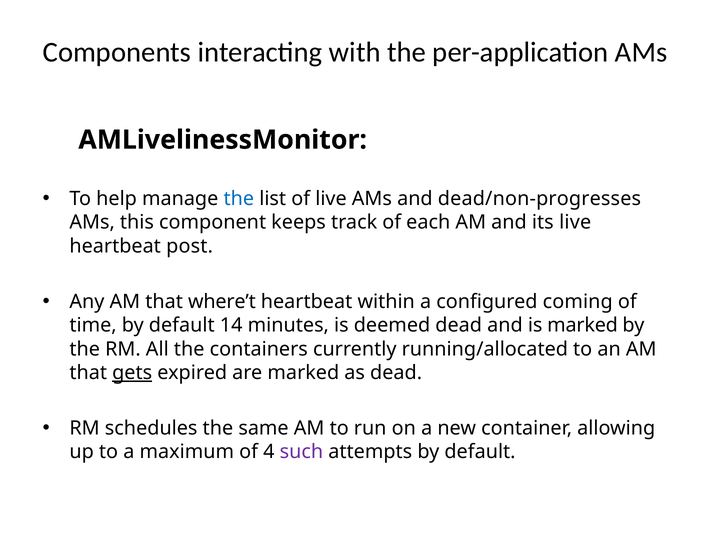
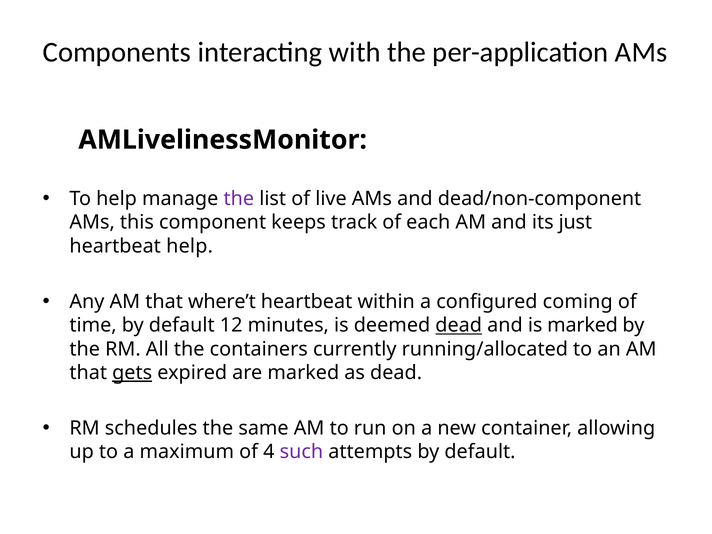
the colour: blue -> purple (239, 199)
dead/non-progresses: dead/non-progresses -> dead/non-component (540, 199)
its live: live -> just (575, 222)
heartbeat post: post -> help (190, 246)
14: 14 -> 12 (231, 325)
dead underline: none -> present (459, 325)
